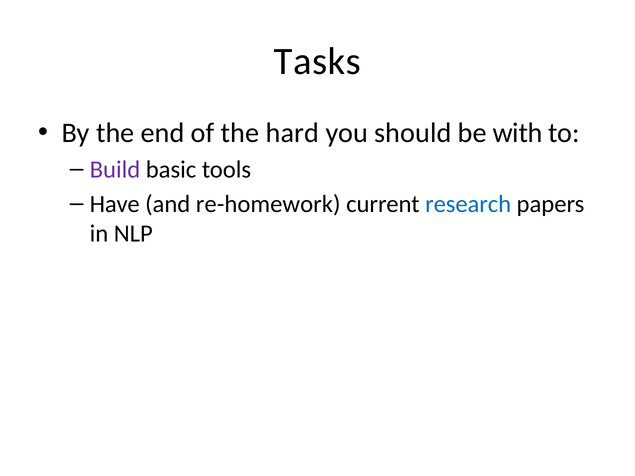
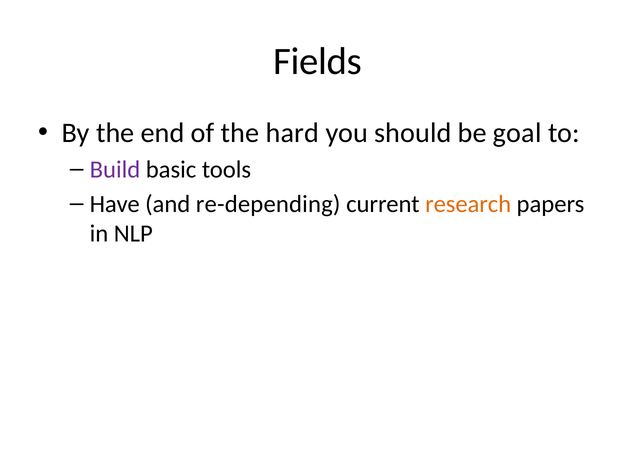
Tasks: Tasks -> Fields (318, 61)
with: with -> goal (517, 133)
re-homework: re-homework -> re-depending (268, 204)
research colour: blue -> orange (468, 204)
